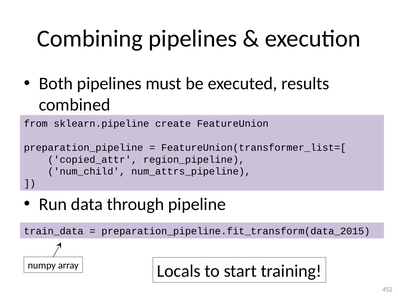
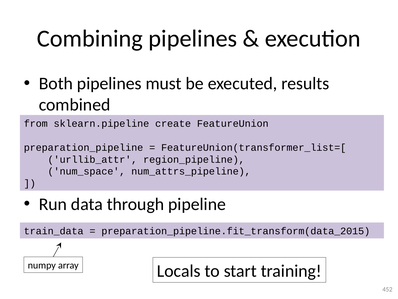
copied_attr: copied_attr -> urllib_attr (92, 159)
num_child: num_child -> num_space (87, 171)
